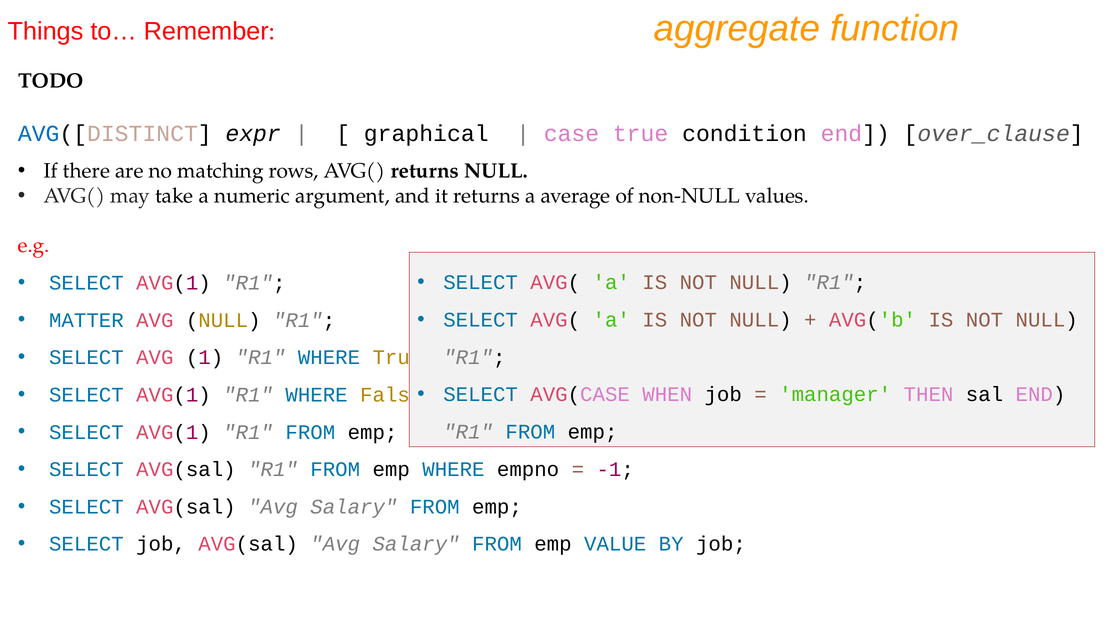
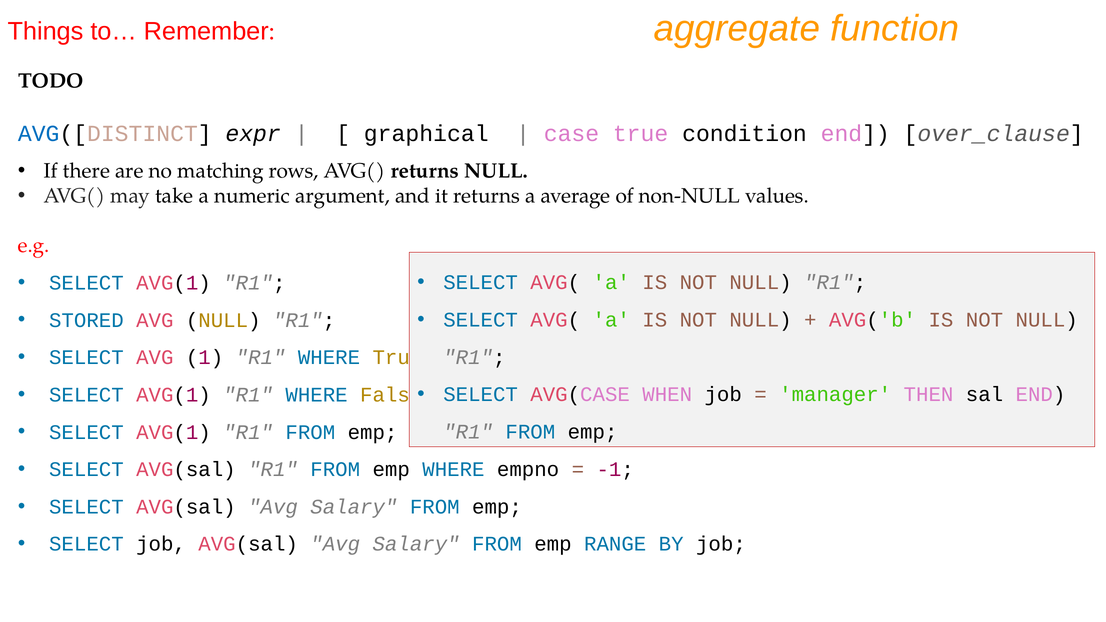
MATTER: MATTER -> STORED (86, 320)
VALUE: VALUE -> RANGE (615, 544)
